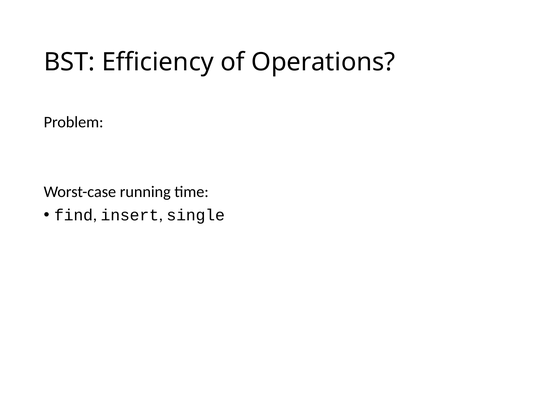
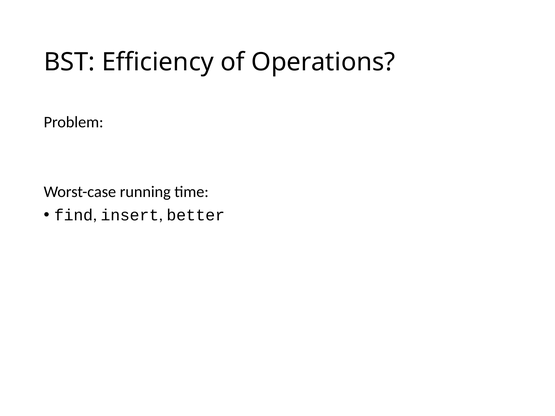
single: single -> better (196, 215)
